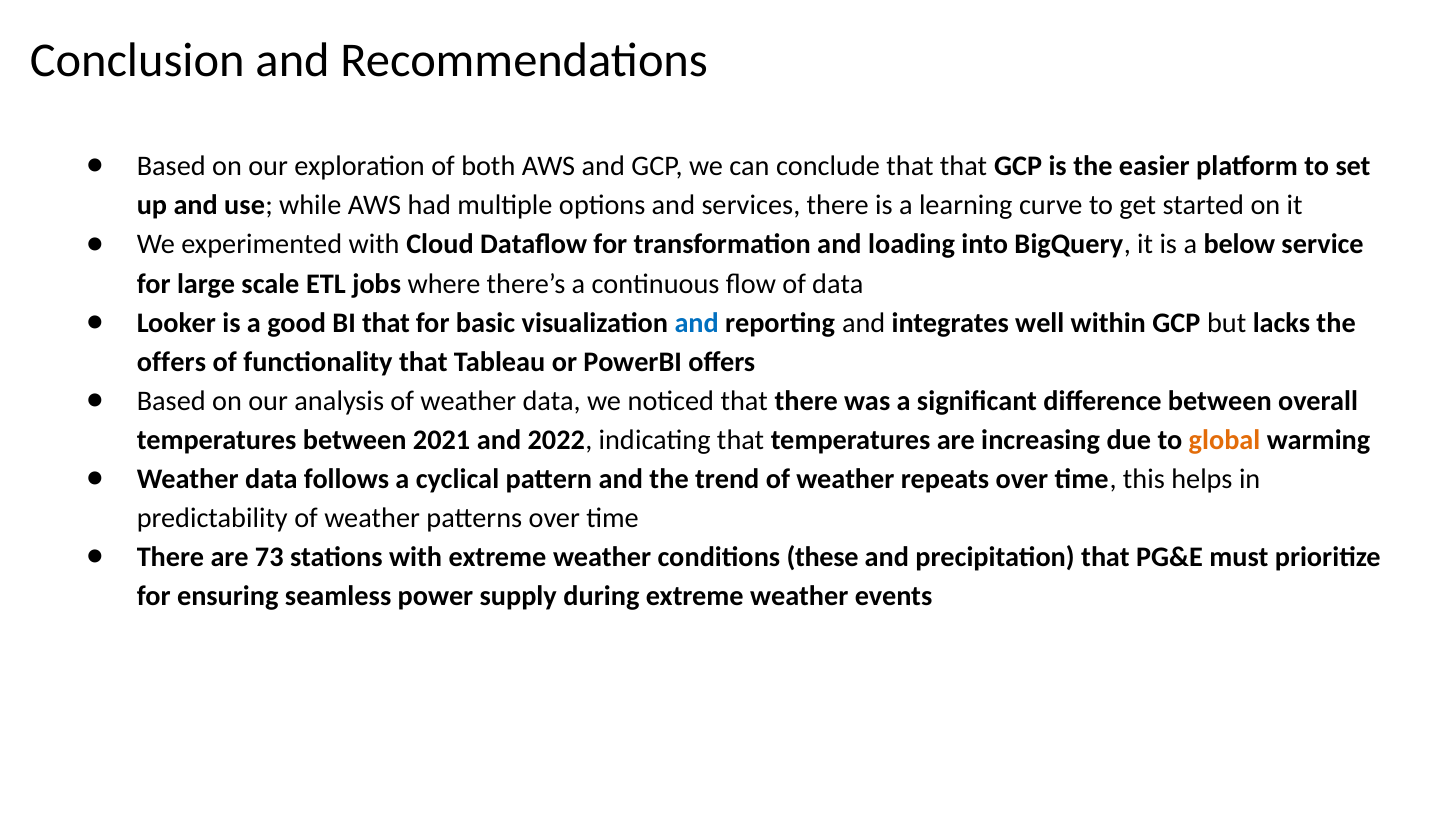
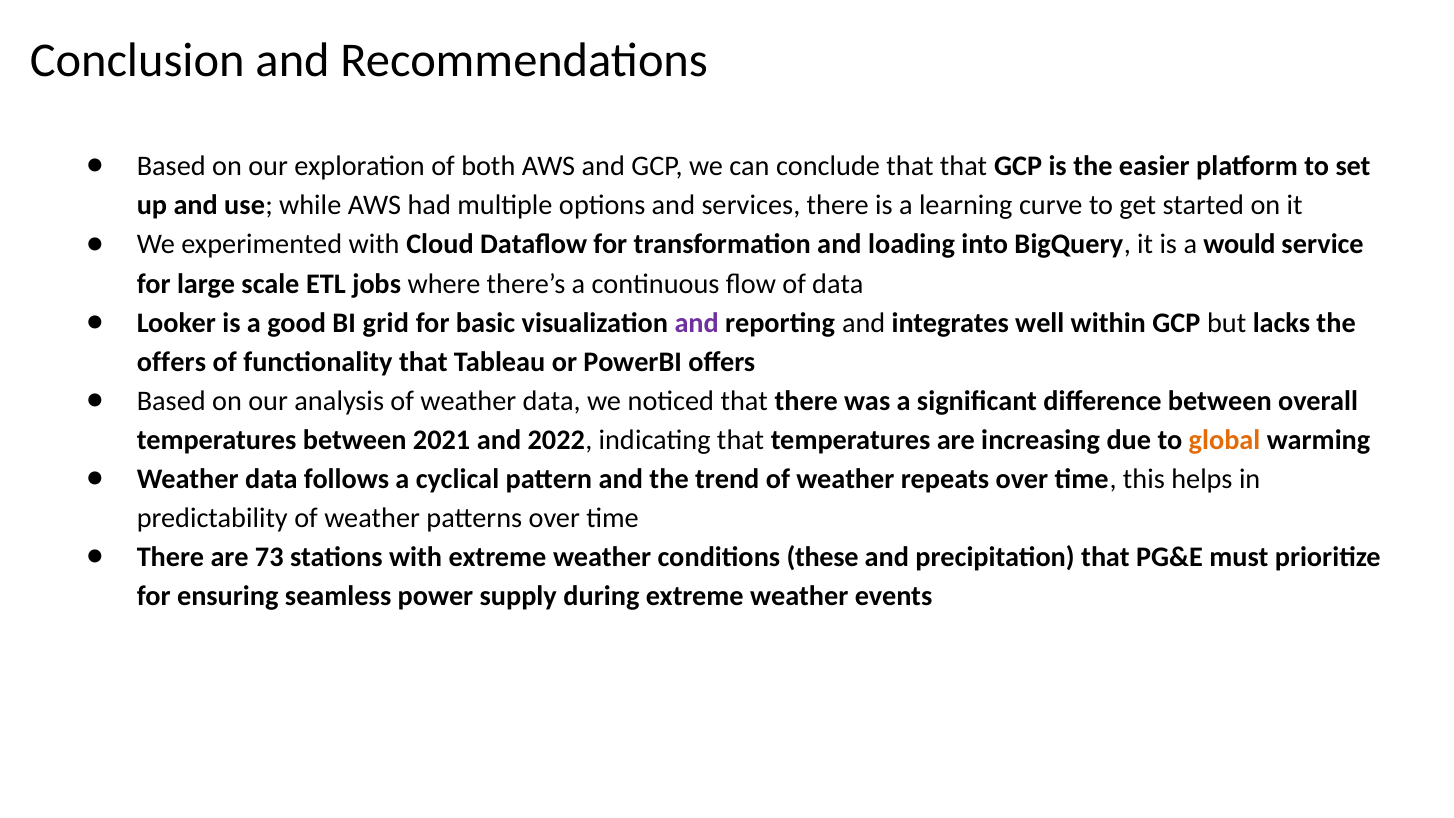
below: below -> would (1239, 245)
BI that: that -> grid (386, 323)
and colour: blue -> purple (697, 323)
